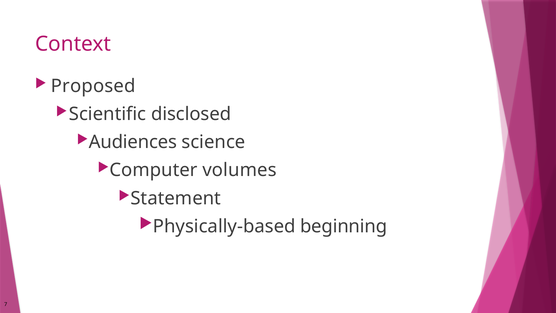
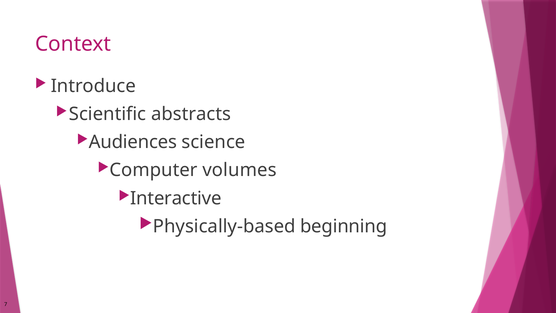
Proposed: Proposed -> Introduce (93, 86)
disclosed: disclosed -> abstracts (191, 114)
Statement: Statement -> Interactive (176, 198)
